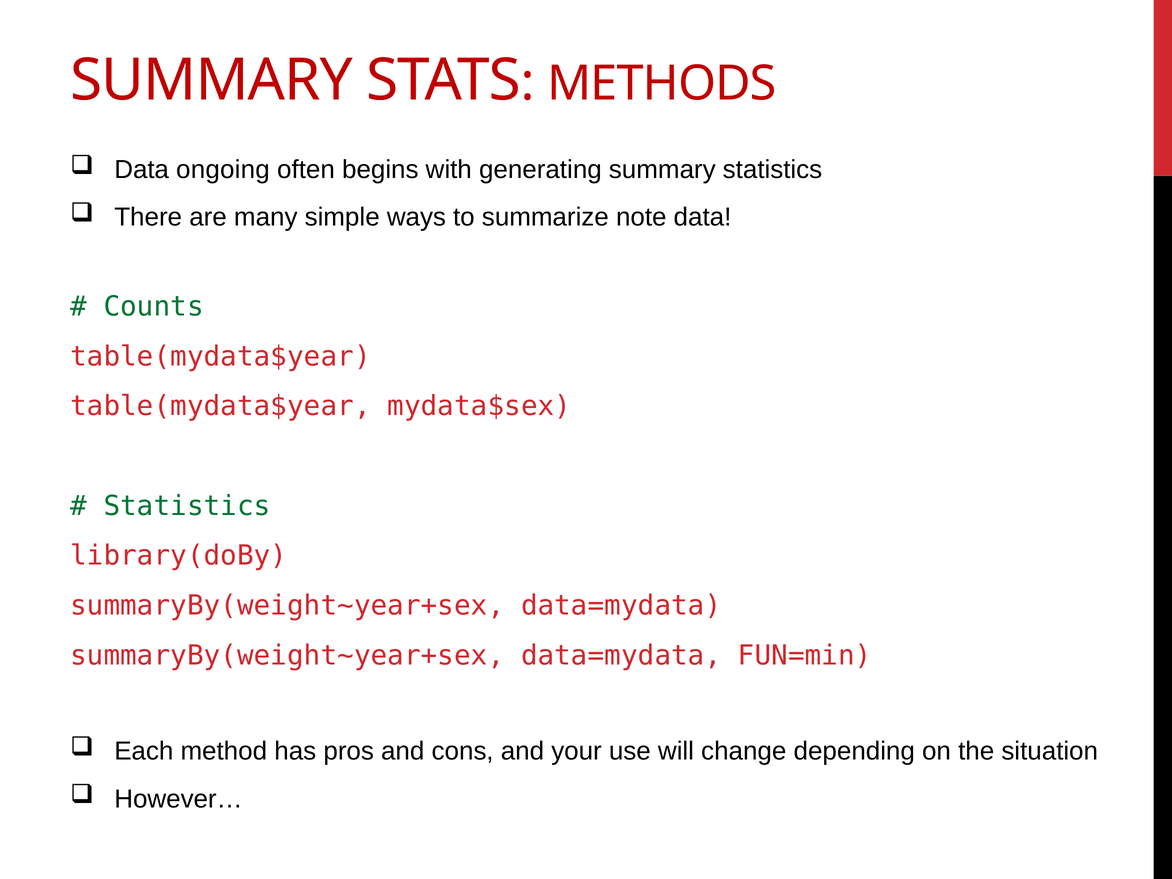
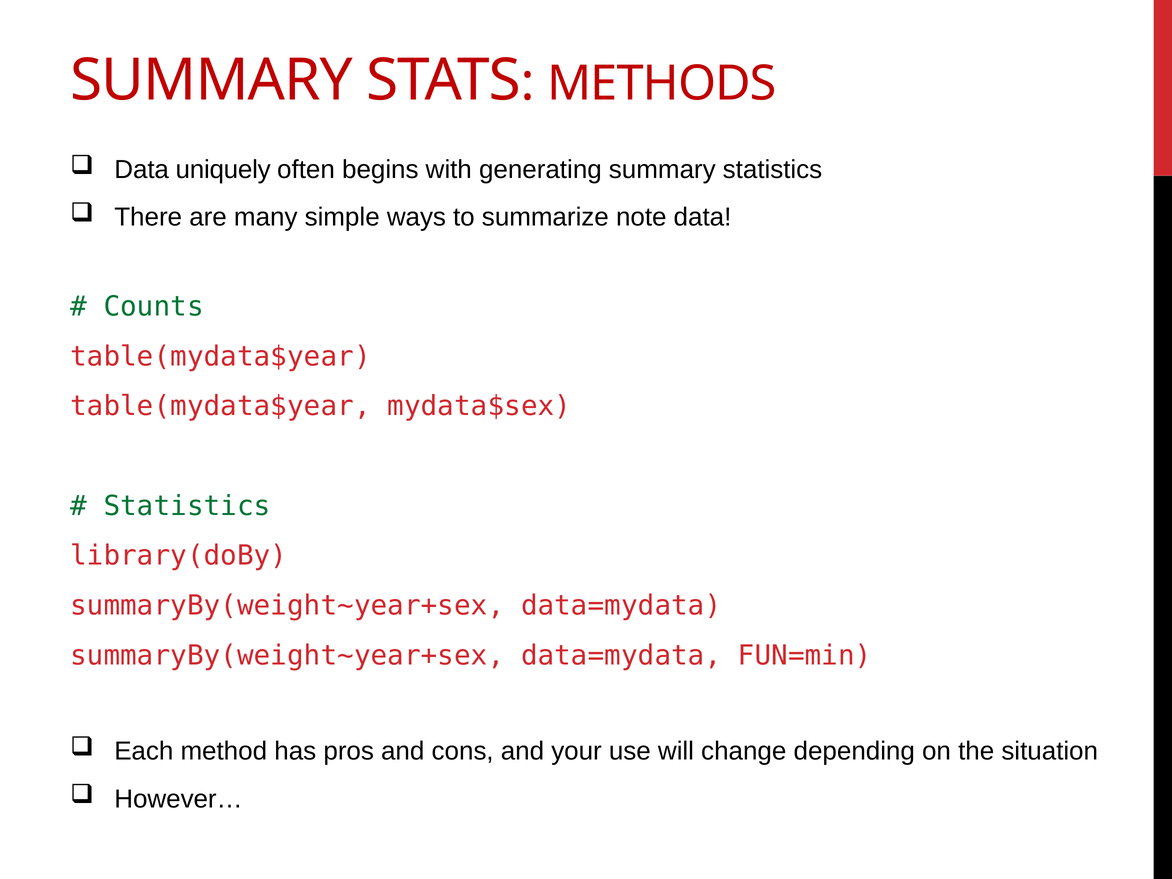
ongoing: ongoing -> uniquely (223, 170)
